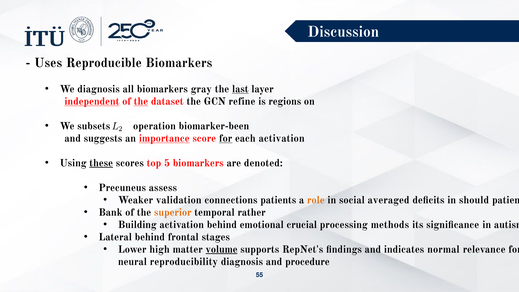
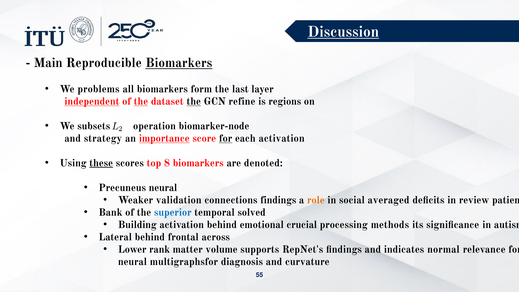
Discussion underline: none -> present (343, 32)
Uses: Uses -> Main (48, 63)
Biomarkers underline: none -> present (179, 63)
We diagnosis: diagnosis -> problems (98, 89)
gray: gray -> form (201, 89)
last underline: present -> none (240, 89)
the underline: none -> present (194, 101)
biomarker-been: biomarker-been -> biomarker-node (214, 126)
suggests: suggests -> strategy (103, 138)
5: 5 -> 8 (167, 163)
Precuneus assess: assess -> neural (163, 188)
connections patients: patients -> findings (278, 200)
should: should -> review (474, 200)
superior colour: orange -> blue (173, 212)
rather: rather -> solved (252, 212)
stages: stages -> across (216, 237)
high: high -> rank (160, 249)
volume underline: present -> none (222, 249)
reproducibility: reproducibility -> multigraphsfor (184, 262)
procedure: procedure -> curvature (307, 262)
